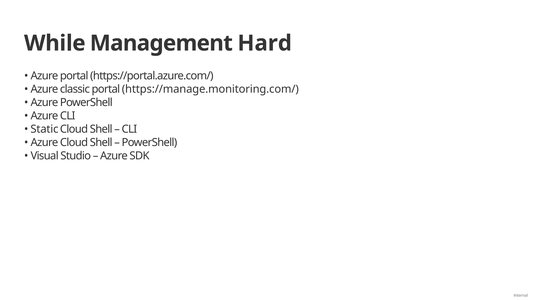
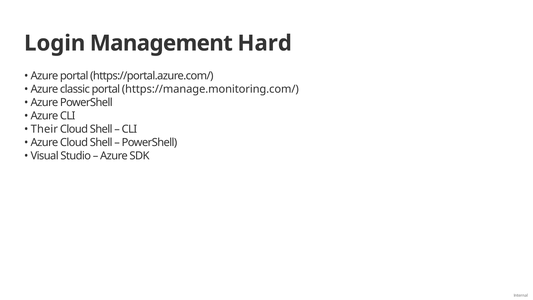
While: While -> Login (55, 43)
Static: Static -> Their (44, 129)
